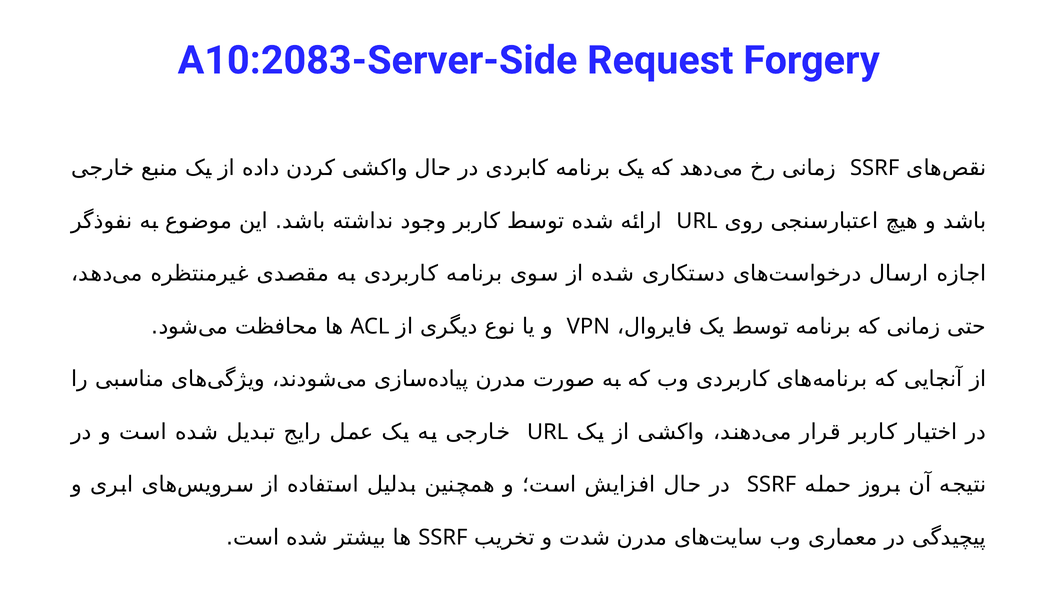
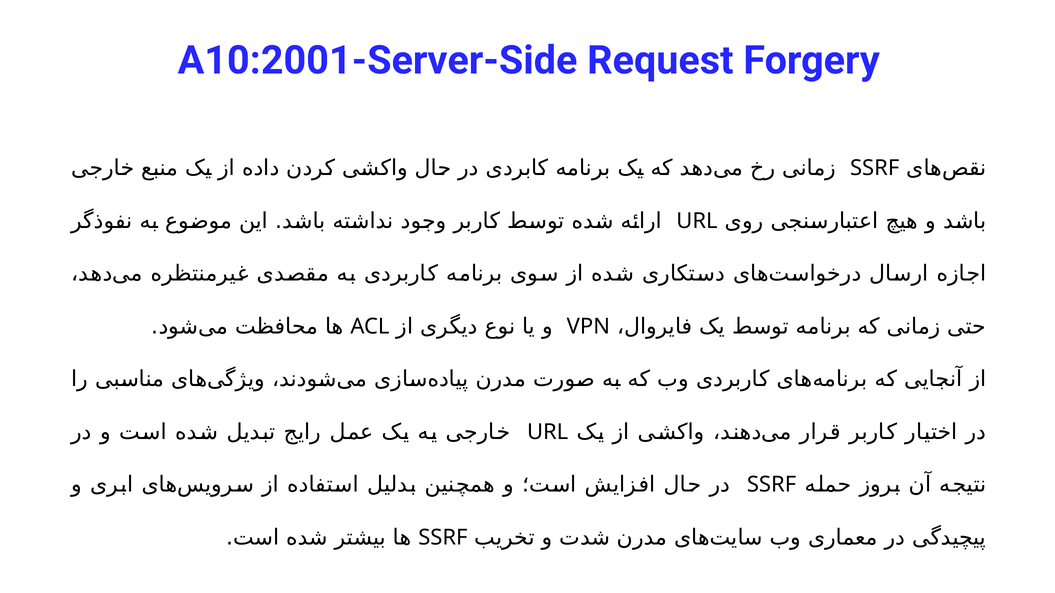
A10:2083-Server-Side: A10:2083-Server-Side -> A10:2001-Server-Side (378, 60)
